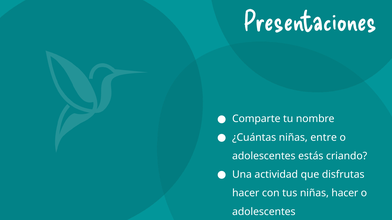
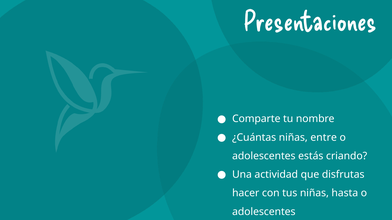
niñas hacer: hacer -> hasta (345, 194)
